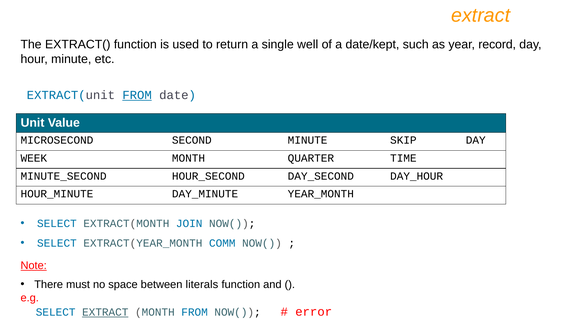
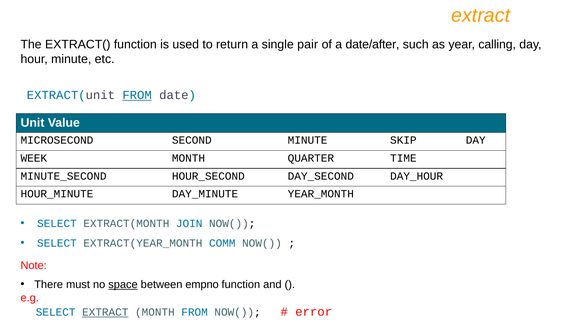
well: well -> pair (308, 44)
date/kept: date/kept -> date/after (372, 44)
record: record -> calling (497, 44)
Note underline: present -> none (34, 265)
space underline: none -> present (123, 284)
literals: literals -> empno (202, 284)
